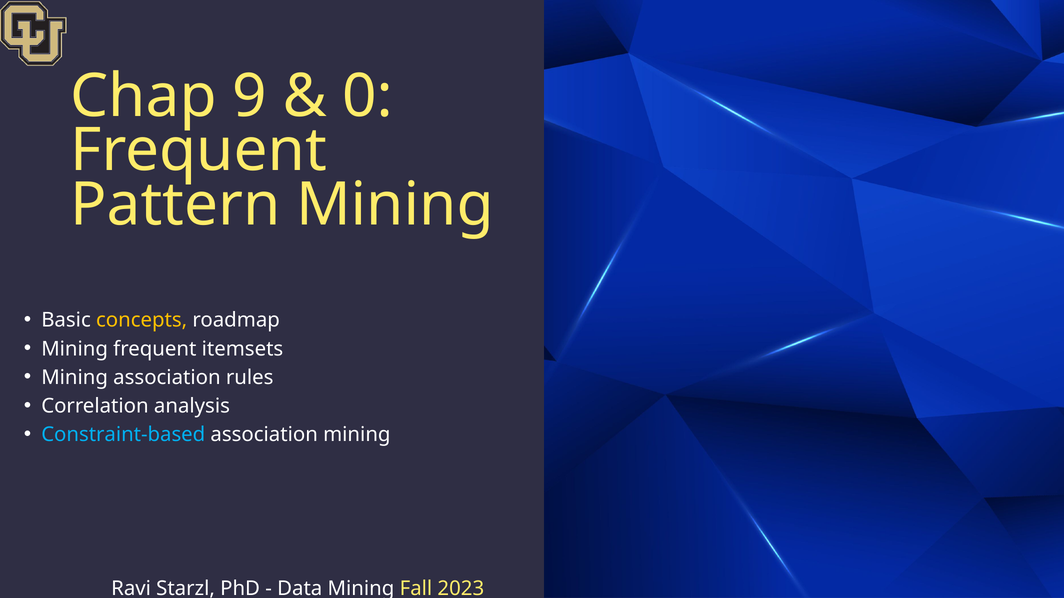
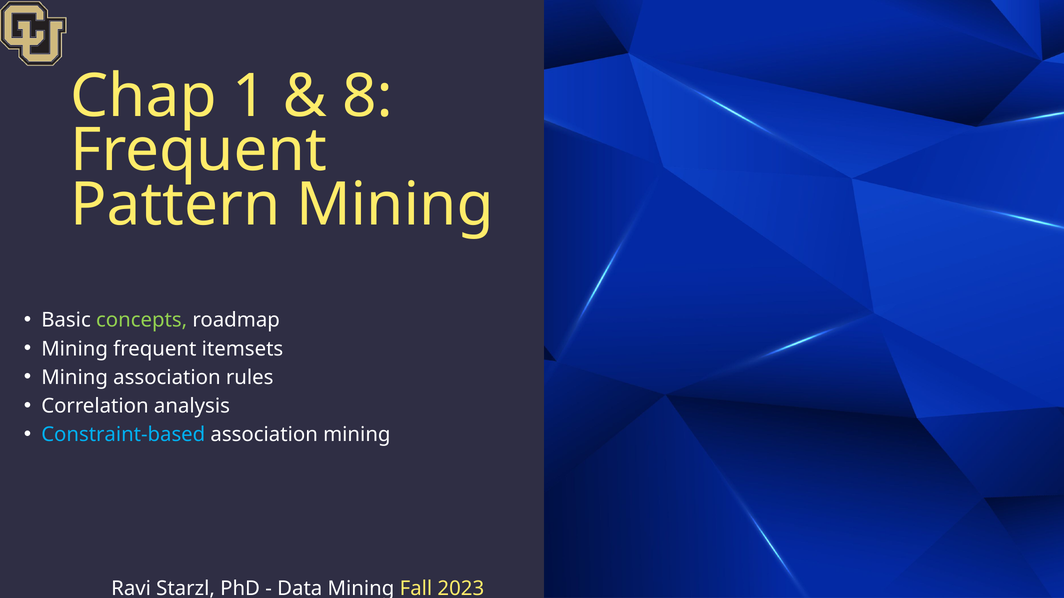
9: 9 -> 1 (250, 96)
0: 0 -> 8 (368, 96)
concepts colour: yellow -> light green (142, 320)
